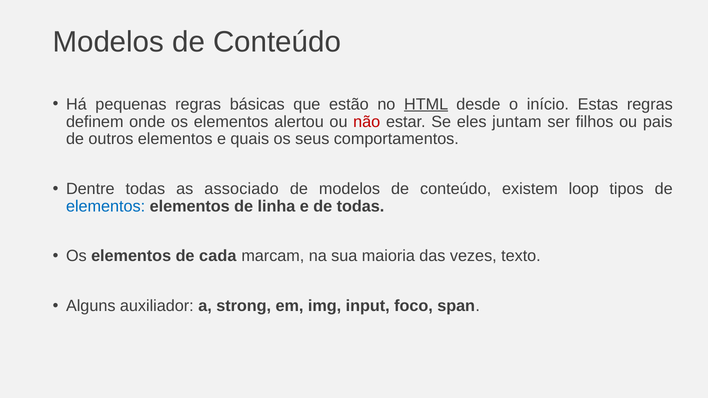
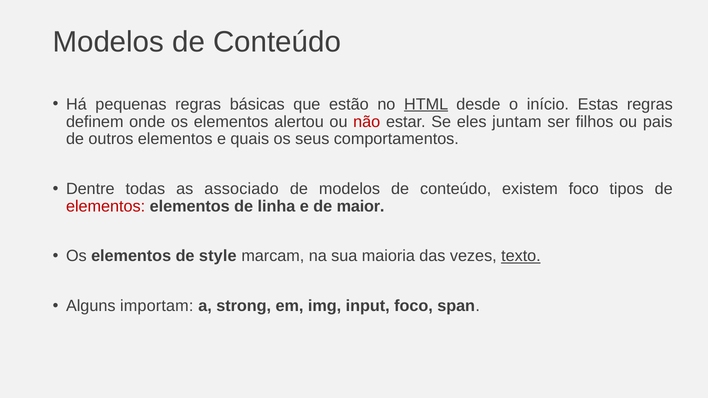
existem loop: loop -> foco (584, 189)
elementos colour: blue -> red (106, 206)
de todas: todas -> maior (361, 206)
cada: cada -> style (218, 256)
texto underline: none -> present (521, 256)
auxiliador: auxiliador -> importam (157, 306)
